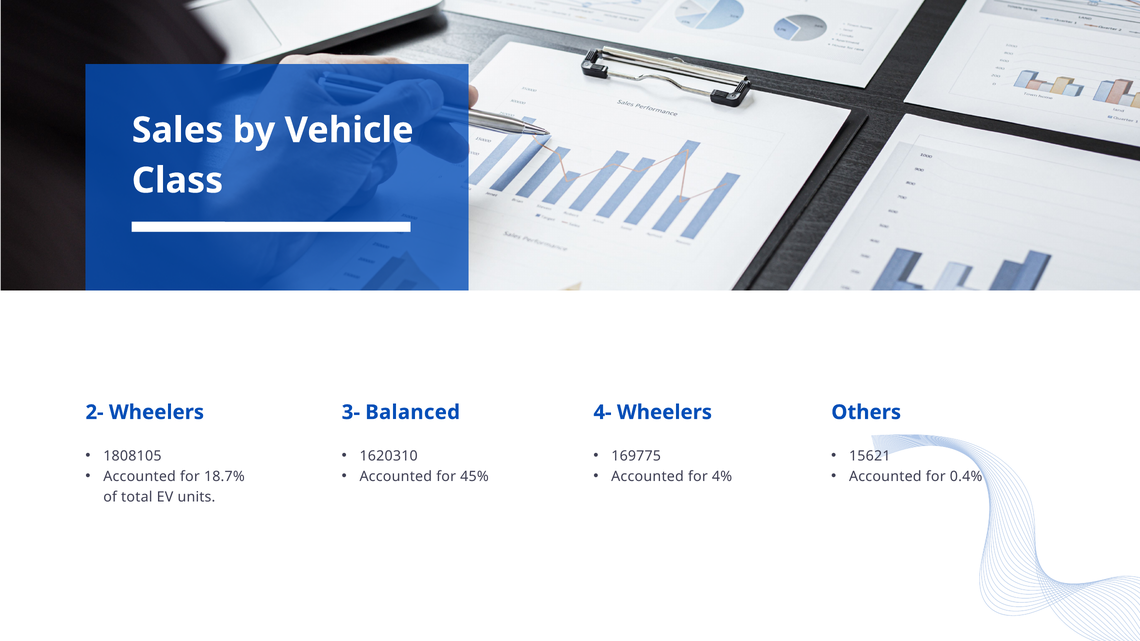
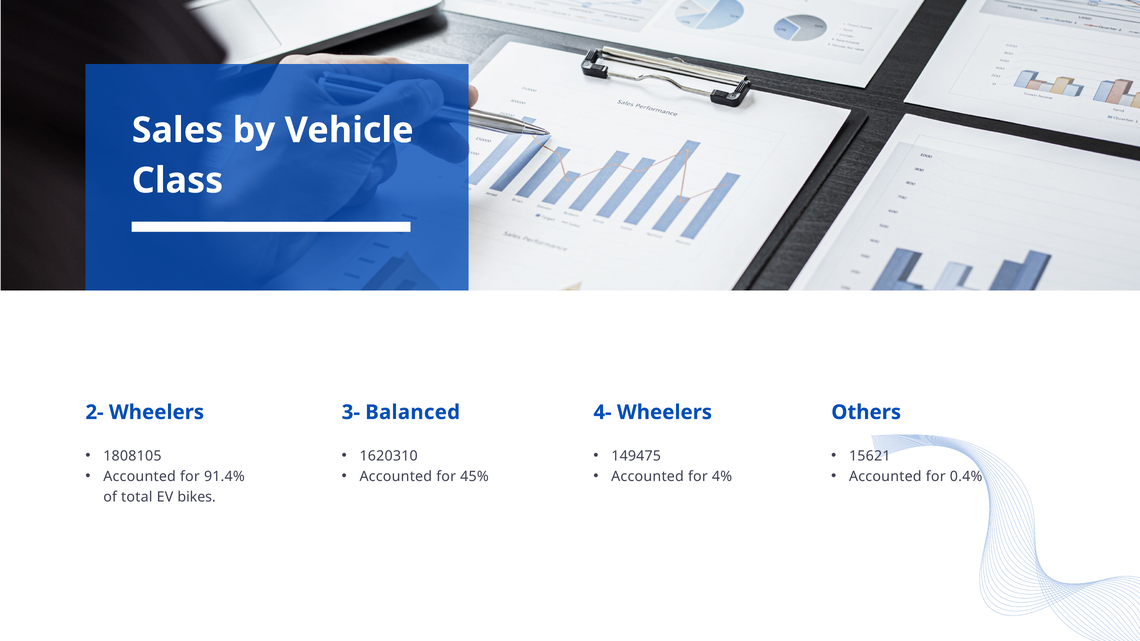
169775: 169775 -> 149475 (636, 456)
18.7%: 18.7% -> 91.4% (224, 477)
units: units -> bikes (197, 497)
